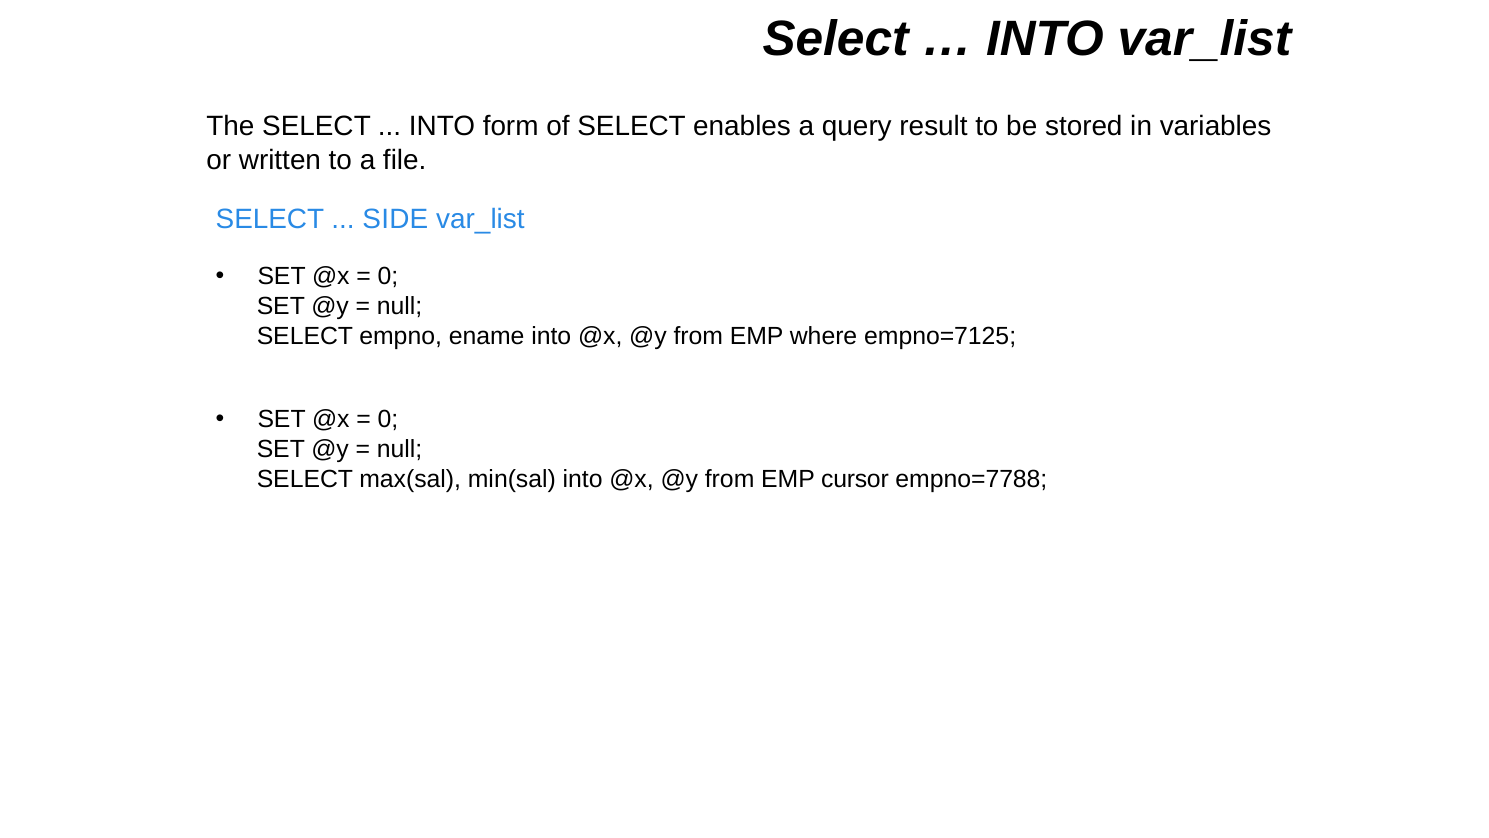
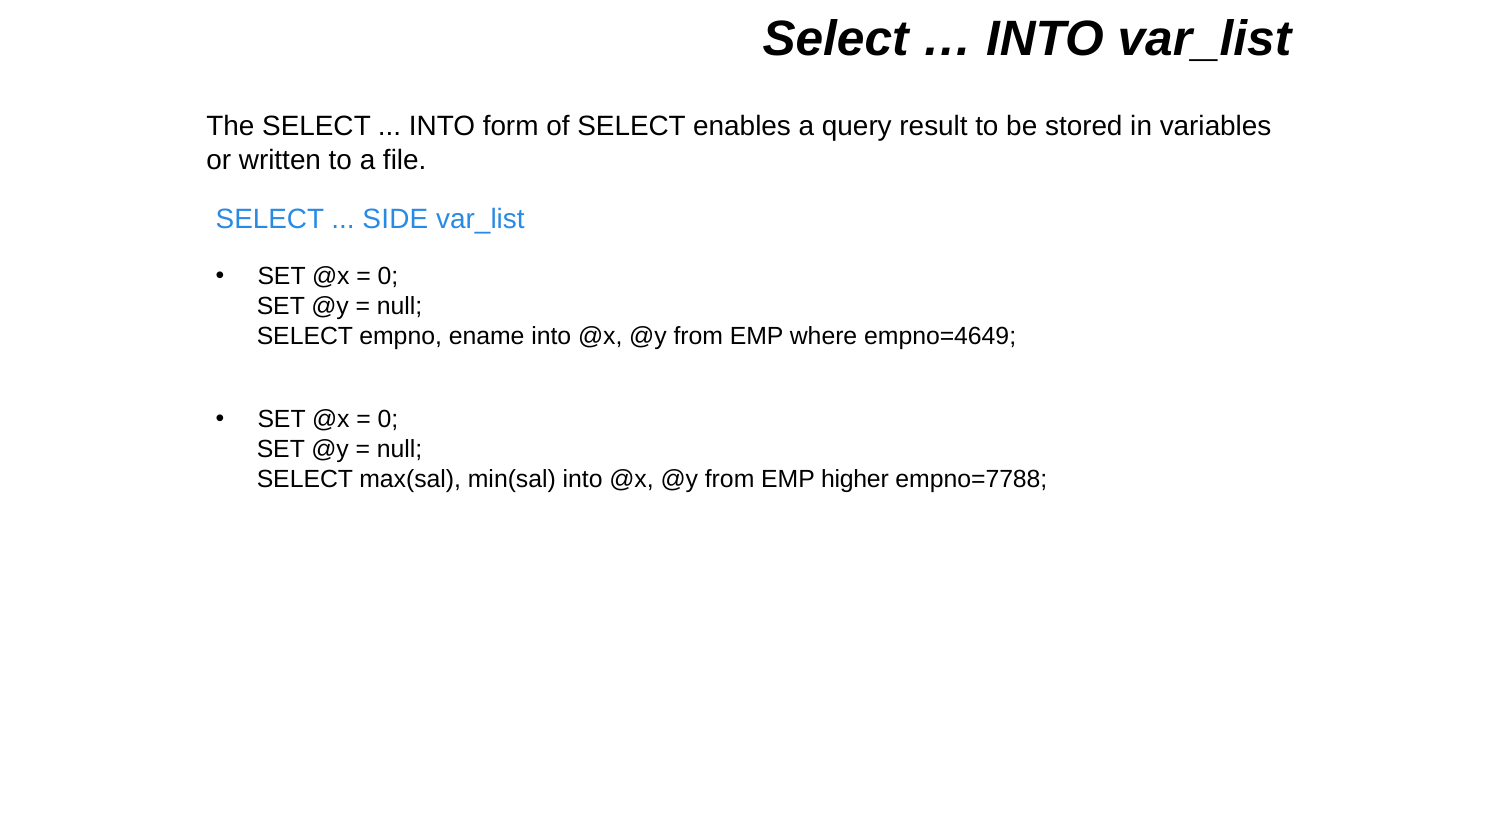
empno=7125: empno=7125 -> empno=4649 (940, 336)
cursor: cursor -> higher (855, 479)
